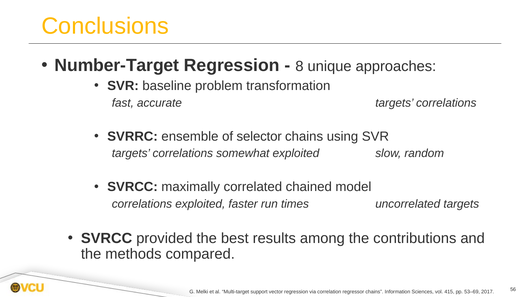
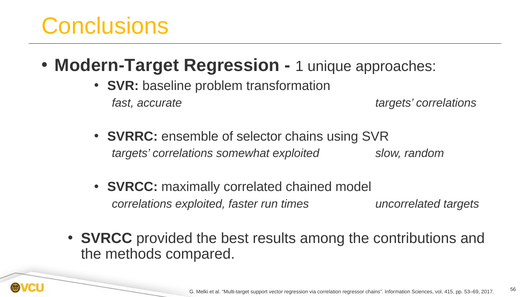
Number-Target: Number-Target -> Modern-Target (117, 65)
8: 8 -> 1 (299, 66)
